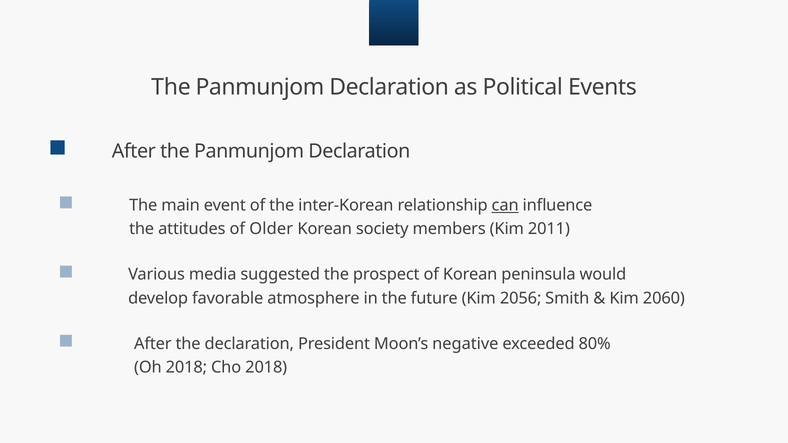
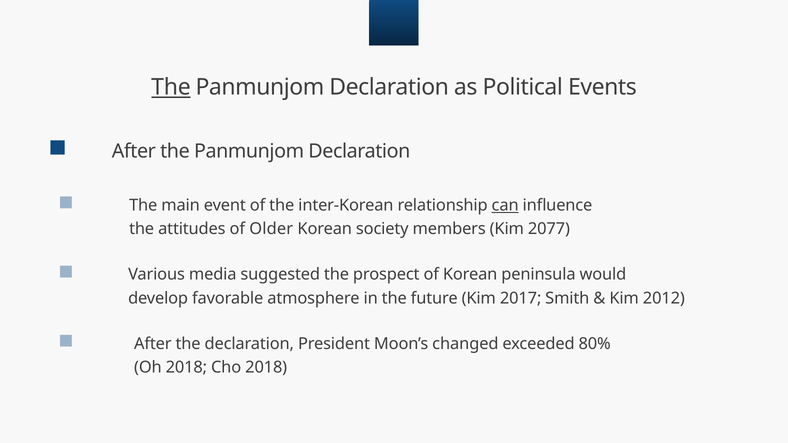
The underline: none -> present (171, 87)
2011: 2011 -> 2077 (549, 229)
2056: 2056 -> 2017 (521, 298)
2060: 2060 -> 2012 (664, 298)
negative: negative -> changed (465, 344)
